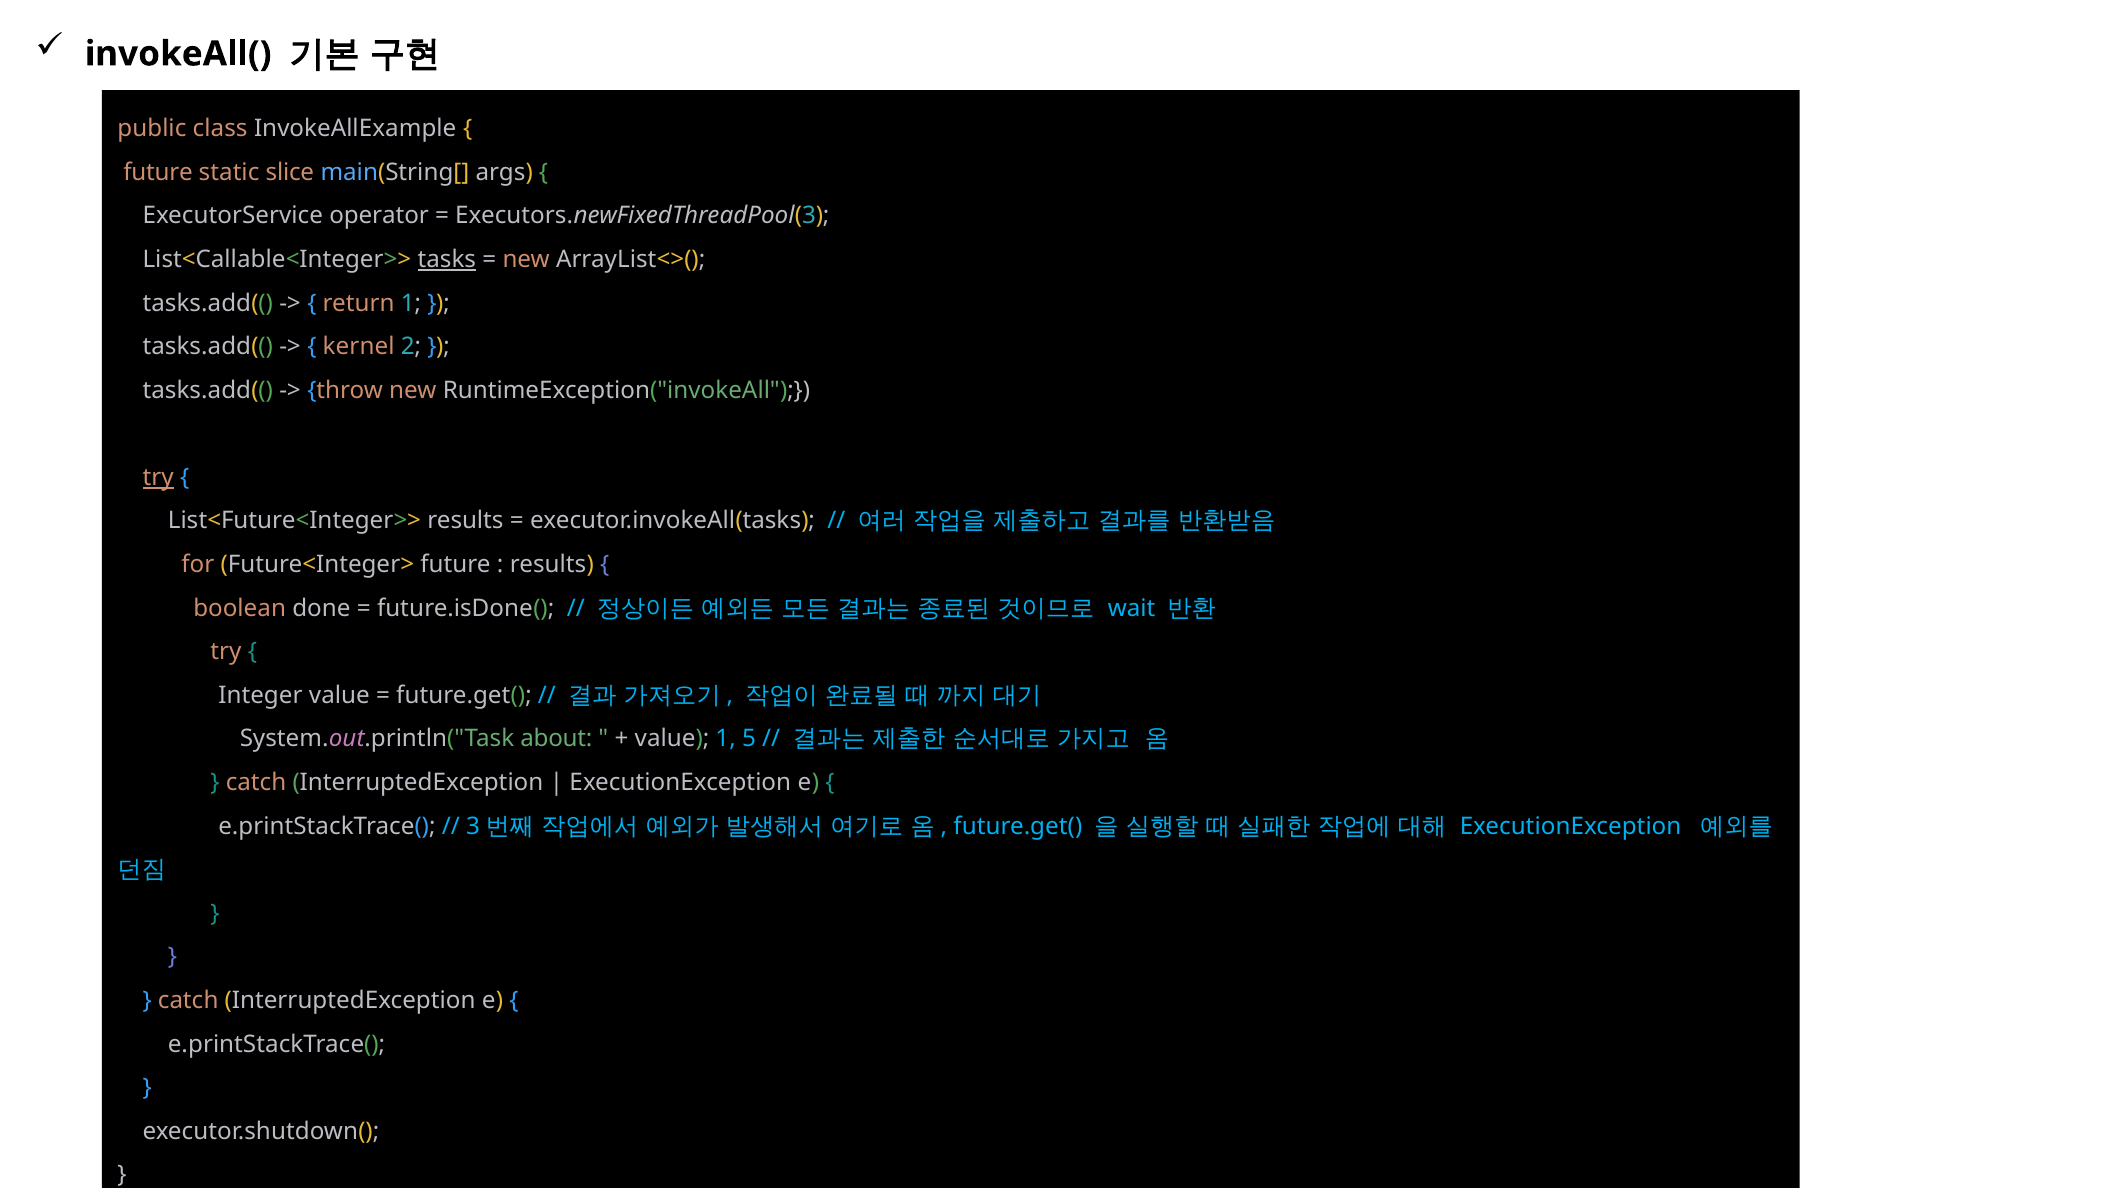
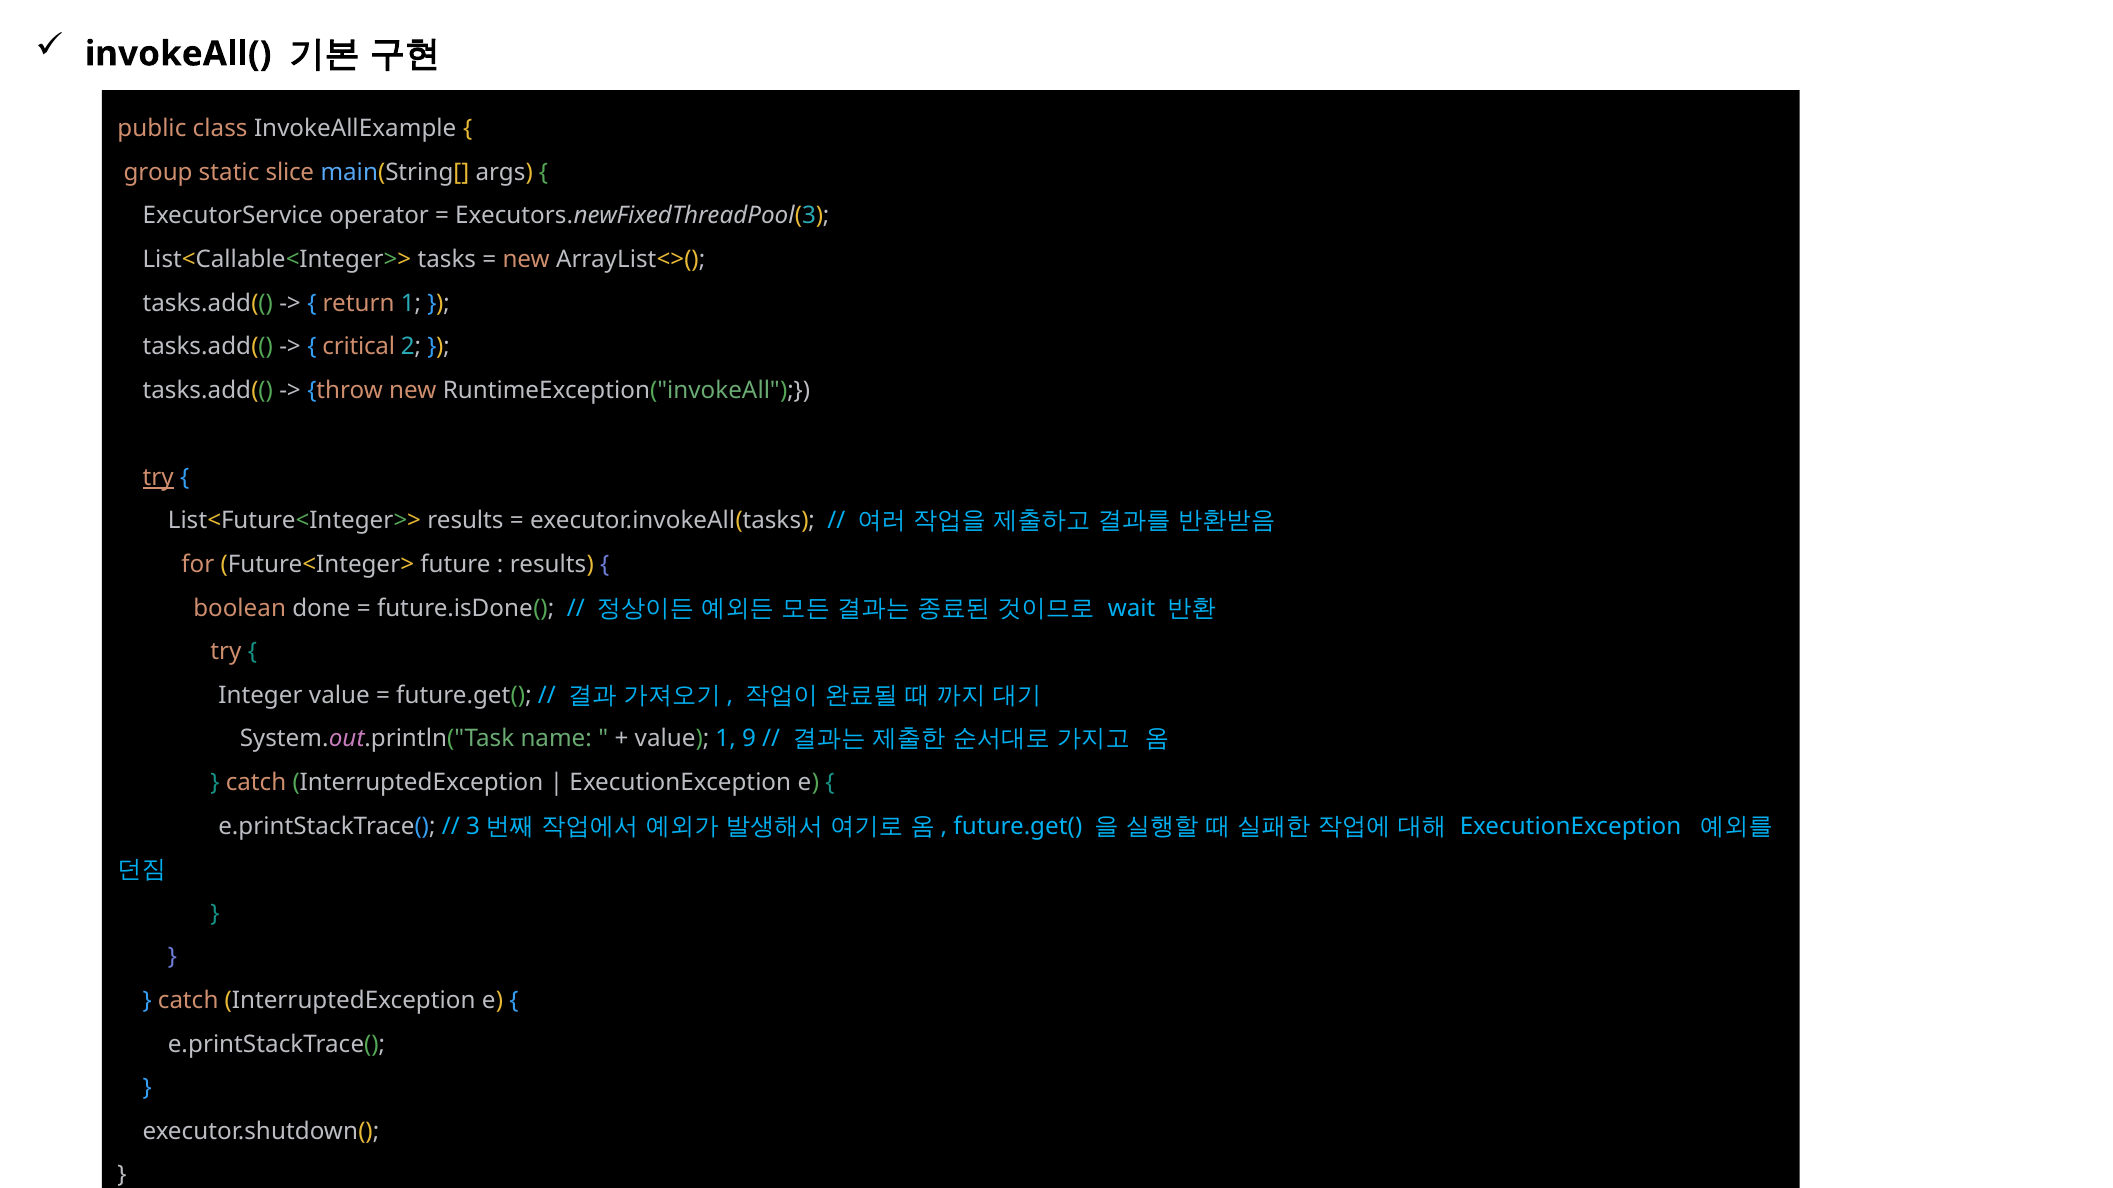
future: future -> group (158, 172)
tasks underline: present -> none (447, 260)
kernel: kernel -> critical (359, 347)
about: about -> name (556, 739)
5: 5 -> 9 (749, 739)
